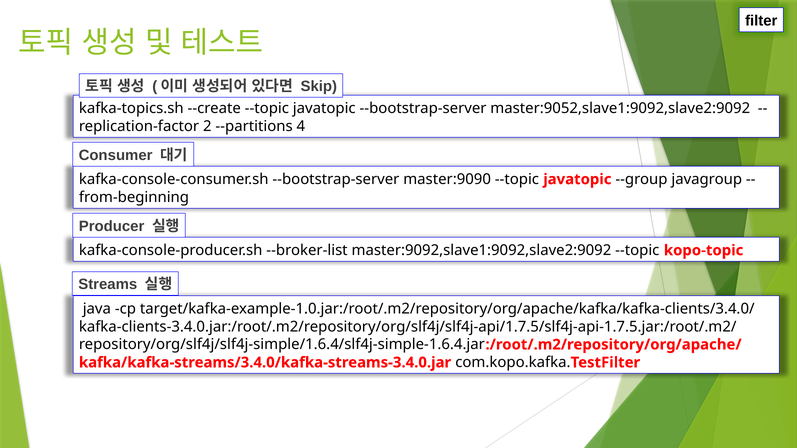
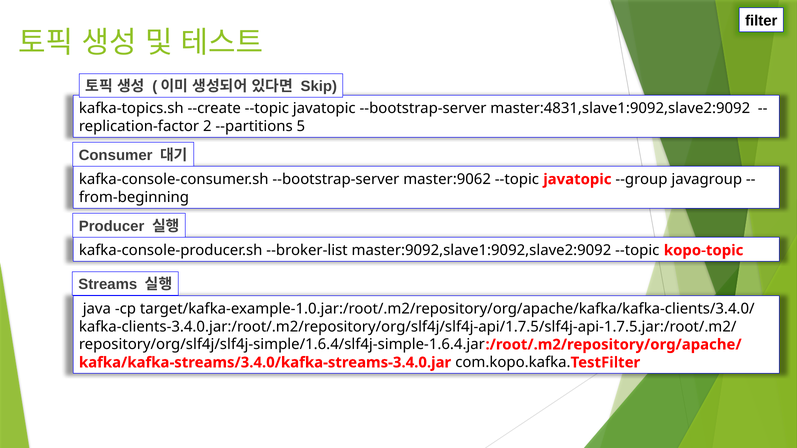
master:9052,slave1:9092,slave2:9092: master:9052,slave1:9092,slave2:9092 -> master:4831,slave1:9092,slave2:9092 (620, 108)
4: 4 -> 5 (301, 126)
master:9090: master:9090 -> master:9062 (447, 179)
